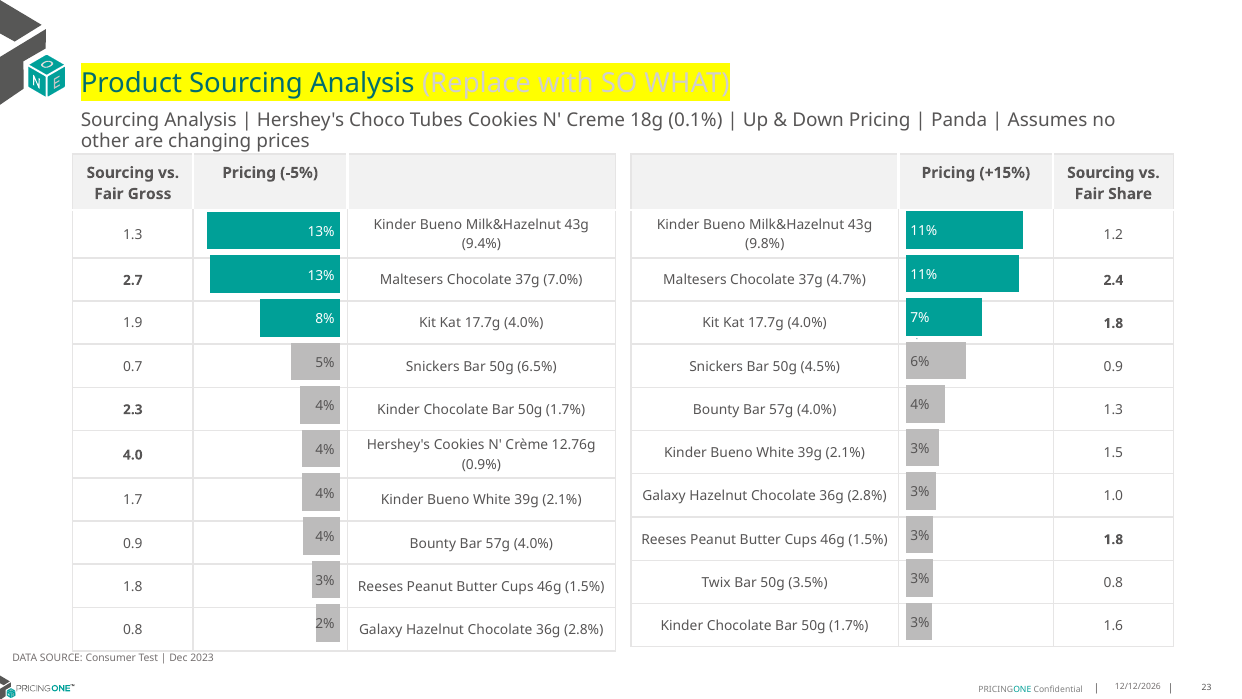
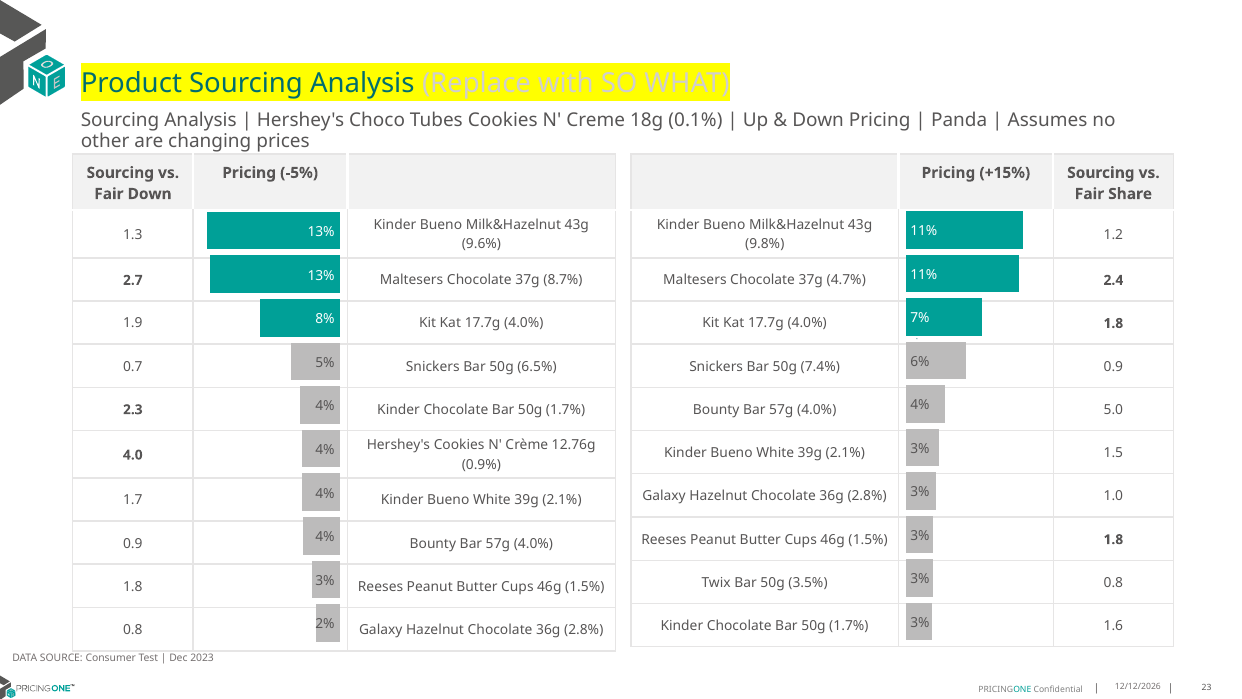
Fair Gross: Gross -> Down (150, 194)
9.4%: 9.4% -> 9.6% (481, 244)
7.0%: 7.0% -> 8.7% (563, 280)
4.5%: 4.5% -> 7.4% (820, 366)
4.0% 1.3: 1.3 -> 5.0 (1113, 409)
